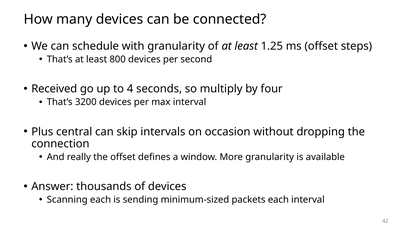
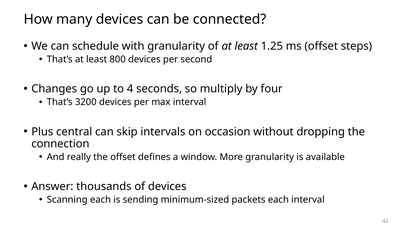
Received: Received -> Changes (54, 89)
